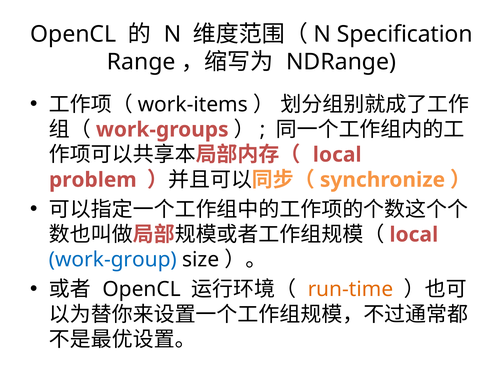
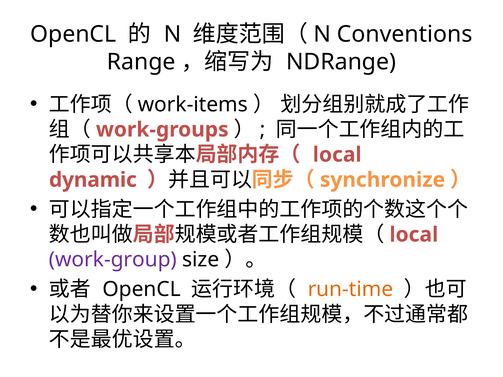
Specification: Specification -> Conventions (405, 34)
problem: problem -> dynamic (93, 180)
work-group colour: blue -> purple (113, 260)
